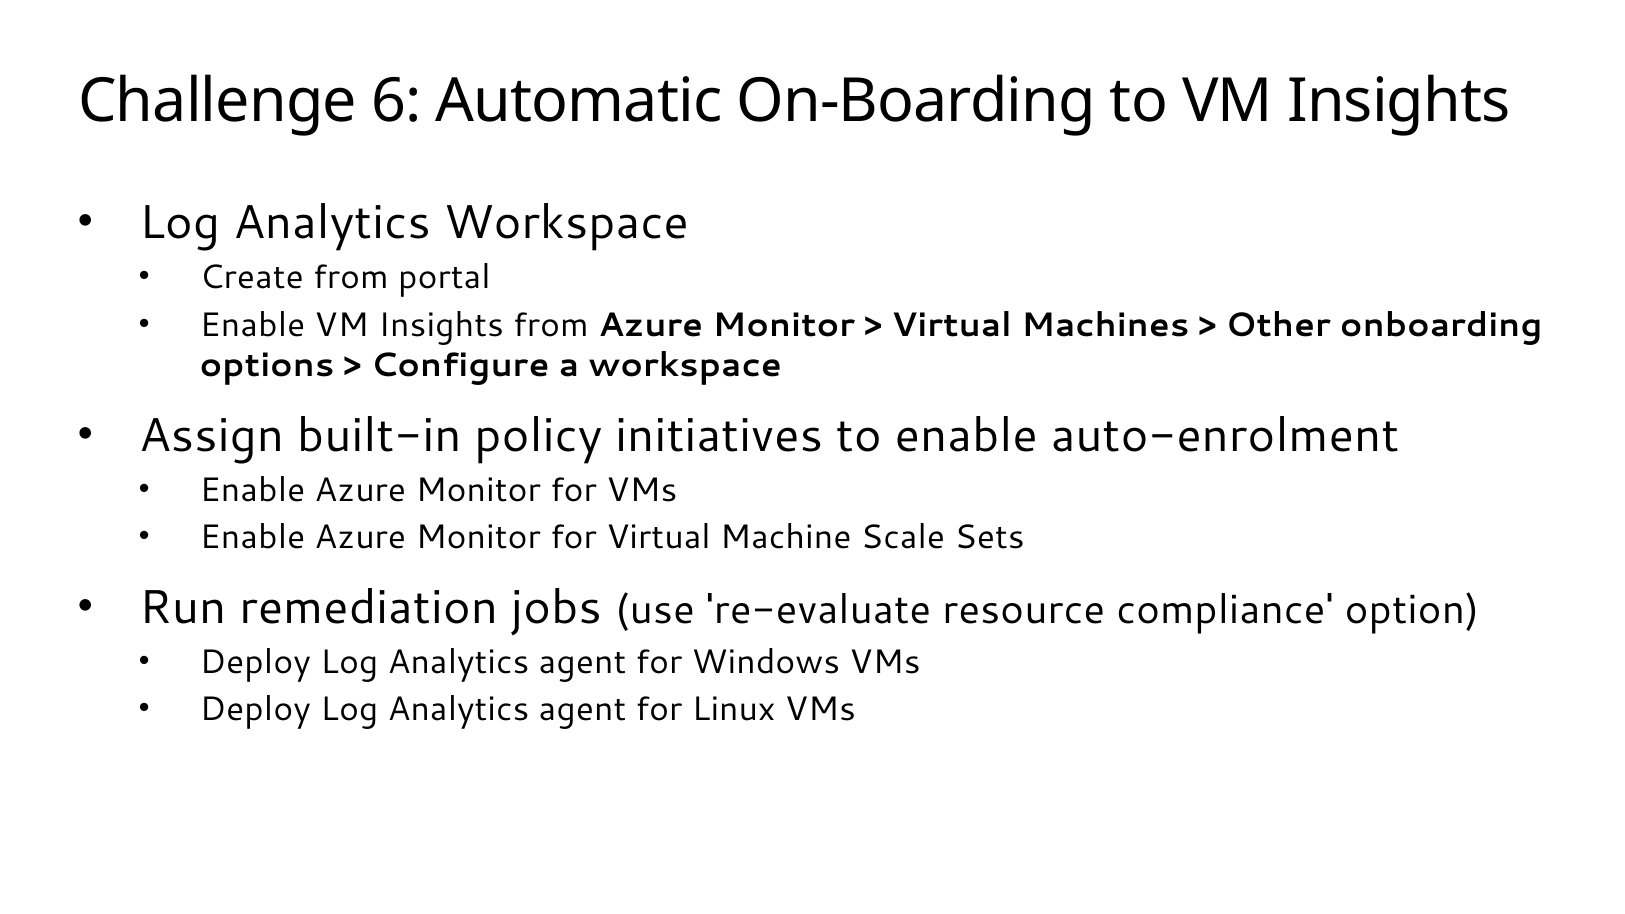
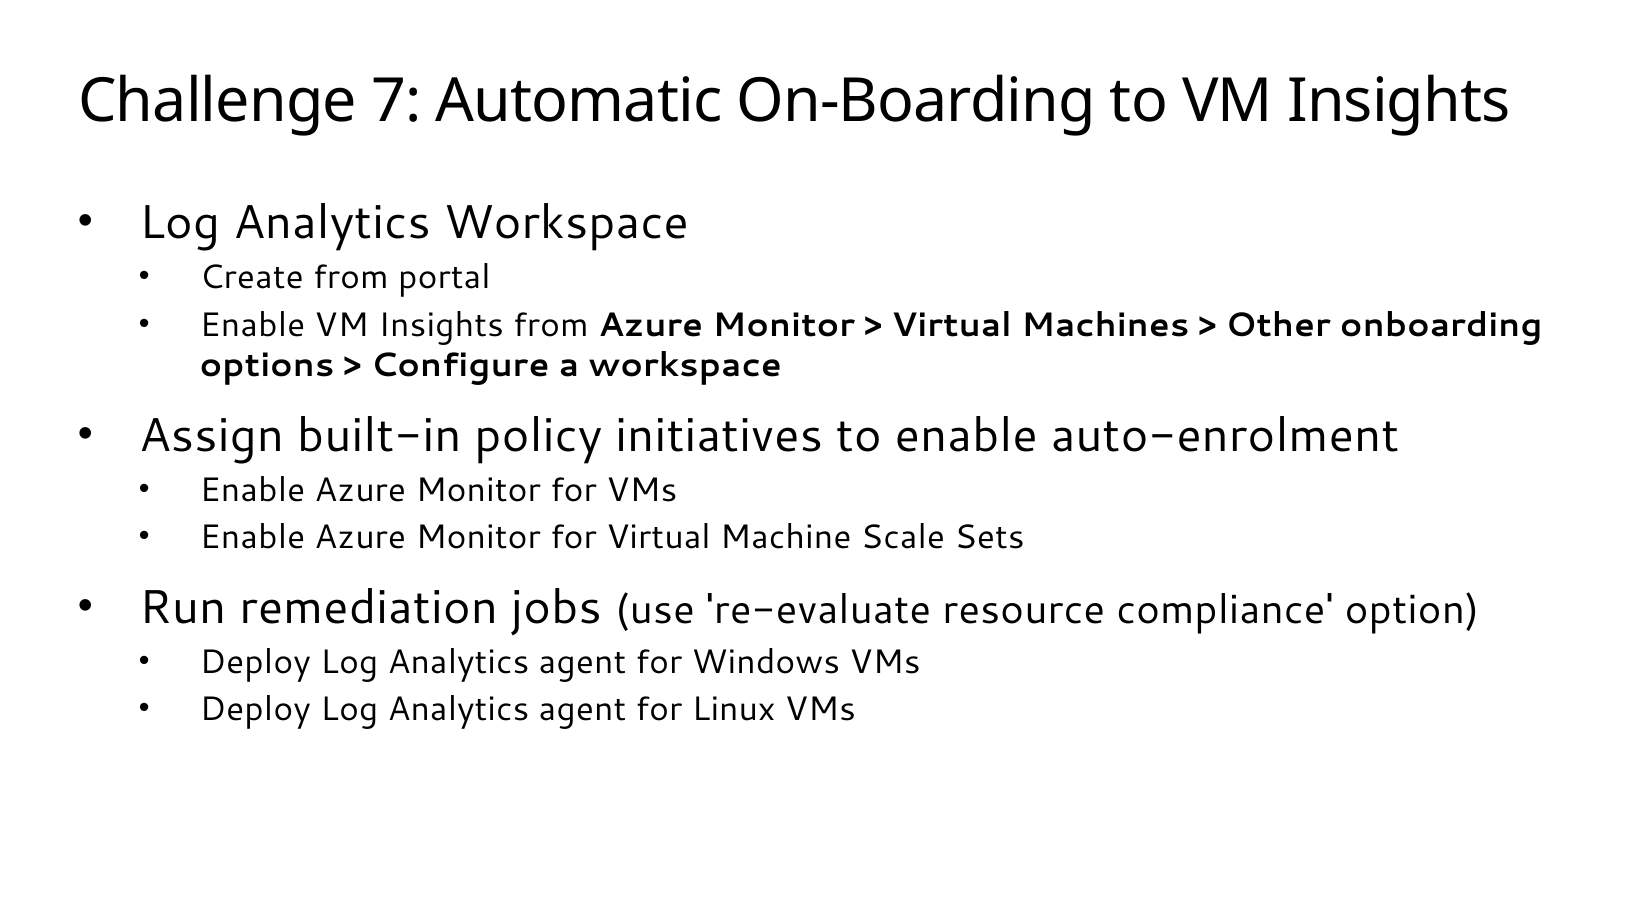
6: 6 -> 7 (397, 102)
